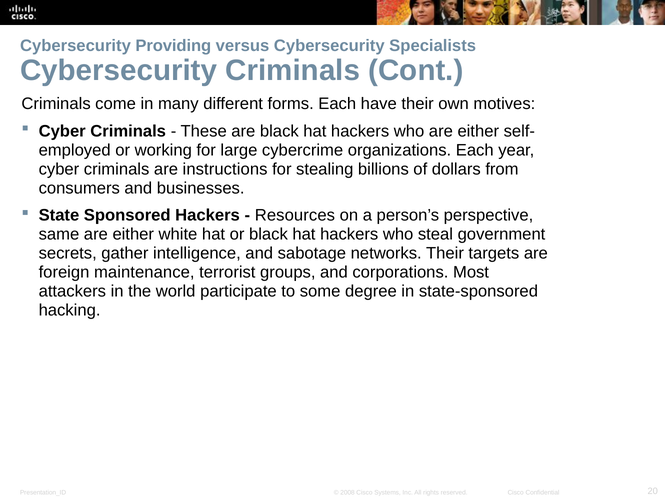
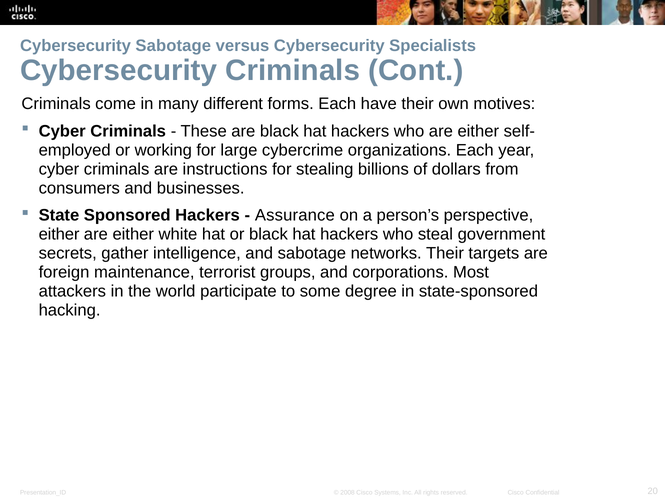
Cybersecurity Providing: Providing -> Sabotage (173, 46)
Resources: Resources -> Assurance (295, 215)
same: same -> either (59, 234)
